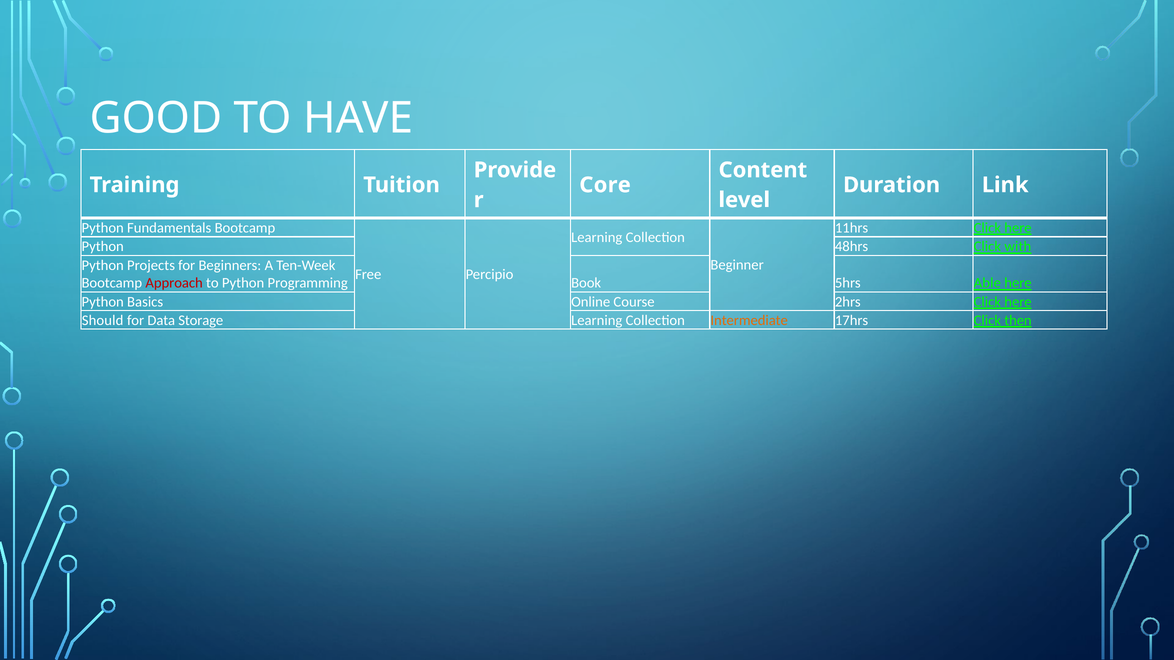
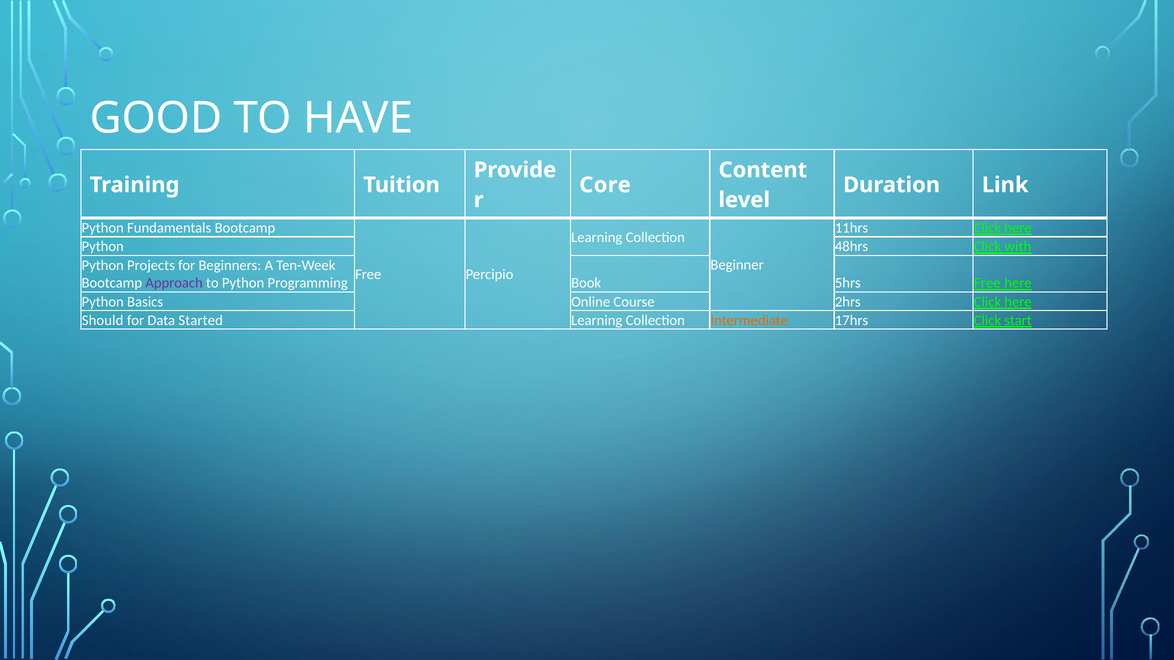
Approach colour: red -> purple (174, 283)
5hrs Able: Able -> Free (987, 283)
Storage: Storage -> Started (201, 321)
then: then -> start (1018, 321)
